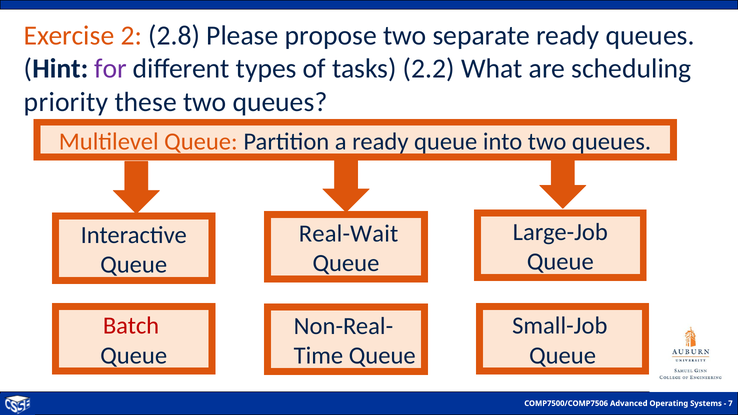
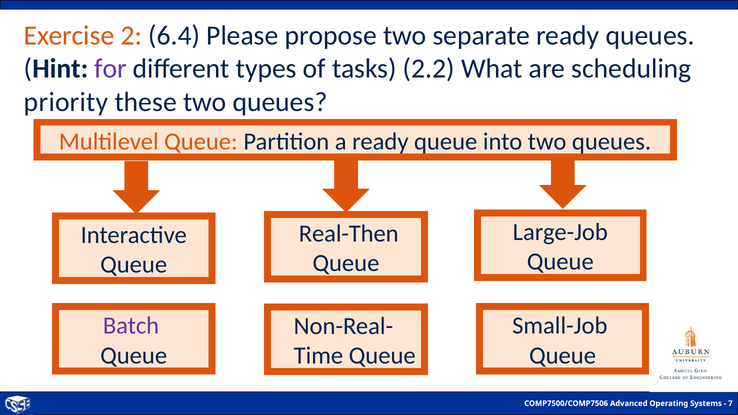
2.8: 2.8 -> 6.4 (174, 36)
Real-Wait: Real-Wait -> Real-Then (349, 234)
Batch colour: red -> purple (131, 326)
